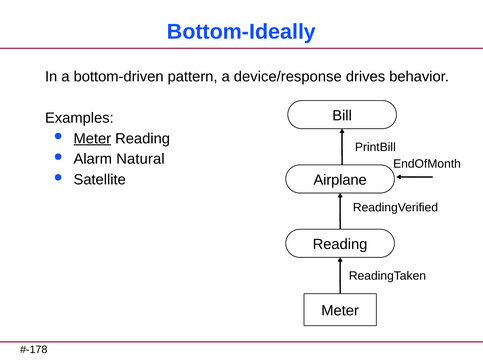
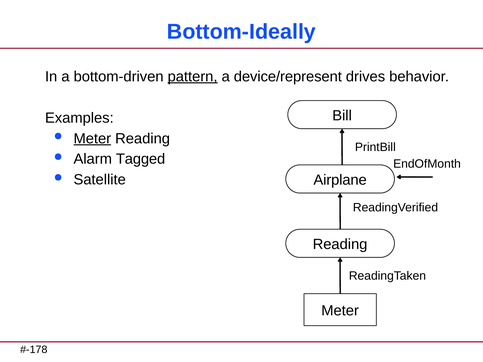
pattern underline: none -> present (193, 77)
device/response: device/response -> device/represent (288, 77)
Natural: Natural -> Tagged (141, 159)
